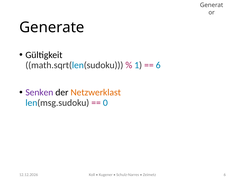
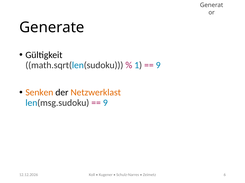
6: 6 -> 9 (158, 65)
Senken colour: purple -> orange (39, 93)
0: 0 -> 9 (105, 103)
